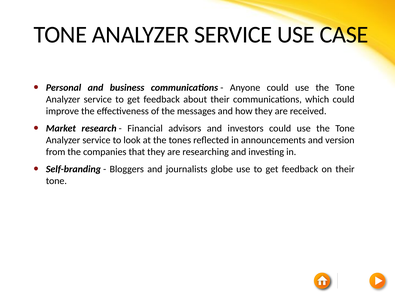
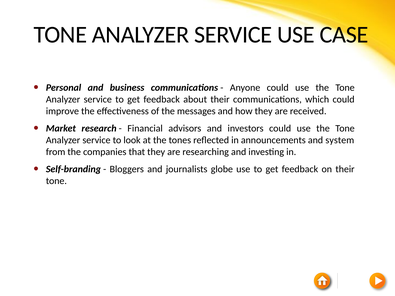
version: version -> system (340, 140)
